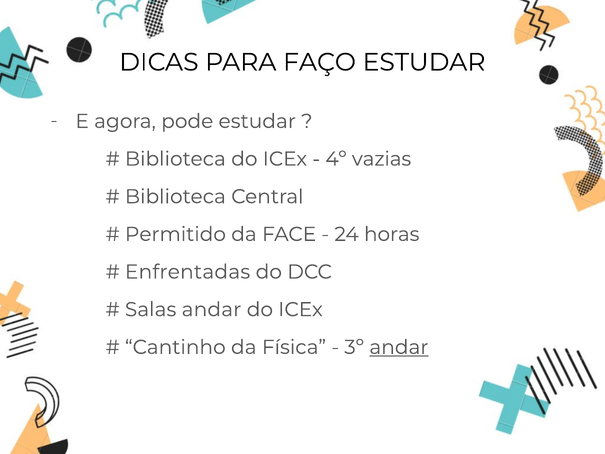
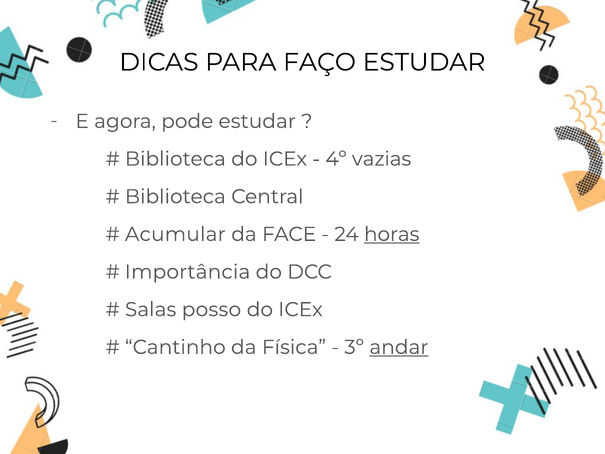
Permitido: Permitido -> Acumular (175, 234)
horas underline: none -> present (392, 234)
Enfrentadas: Enfrentadas -> Importância (188, 272)
Salas andar: andar -> posso (211, 309)
